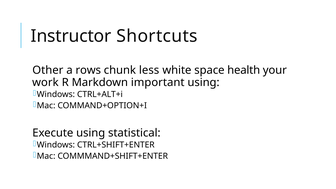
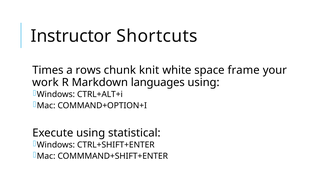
Other: Other -> Times (48, 70)
less: less -> knit (149, 70)
health: health -> frame (244, 70)
important: important -> languages (158, 82)
